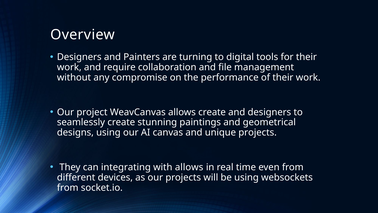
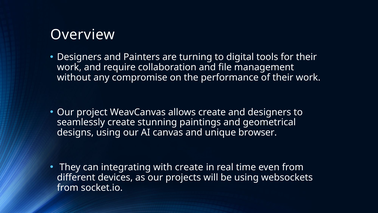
unique projects: projects -> browser (258, 132)
with allows: allows -> create (189, 167)
